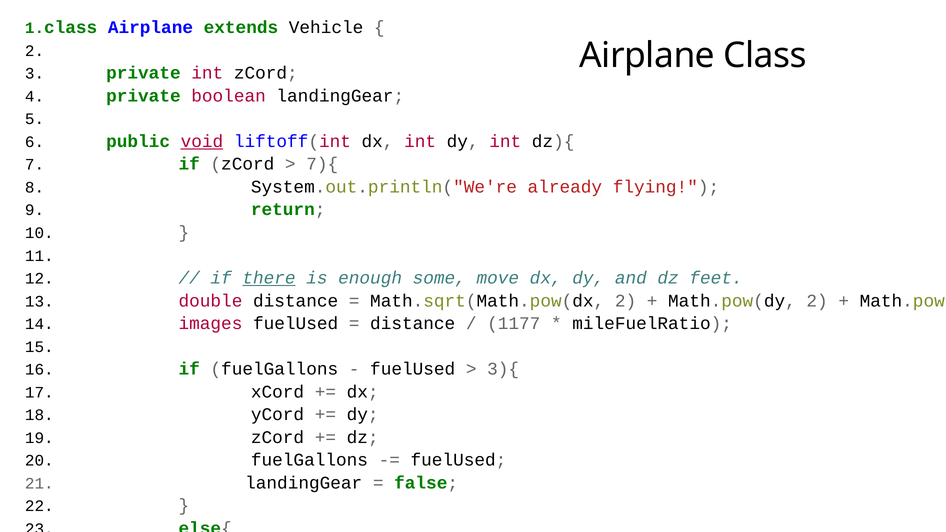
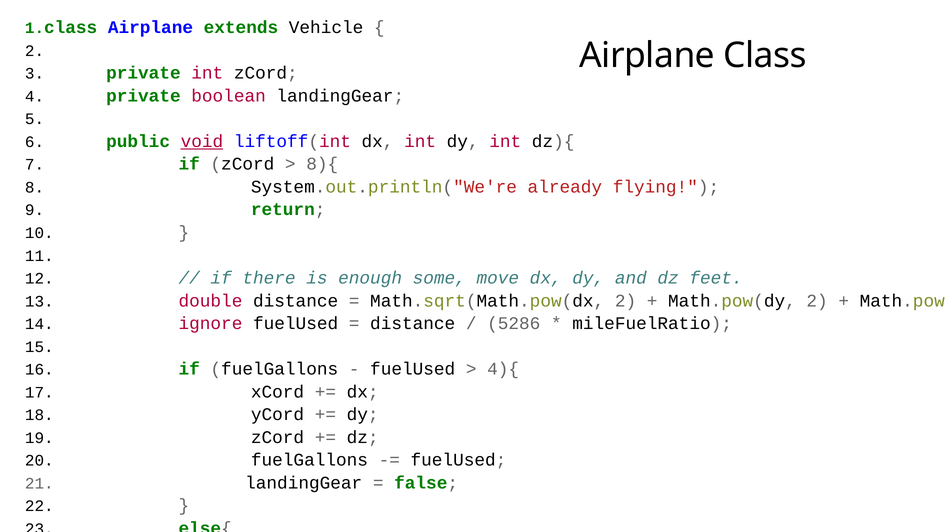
7){: 7){ -> 8){ (322, 164)
there underline: present -> none (269, 278)
images: images -> ignore (210, 324)
1177: 1177 -> 5286 (514, 324)
3){: 3){ -> 4){ (503, 369)
